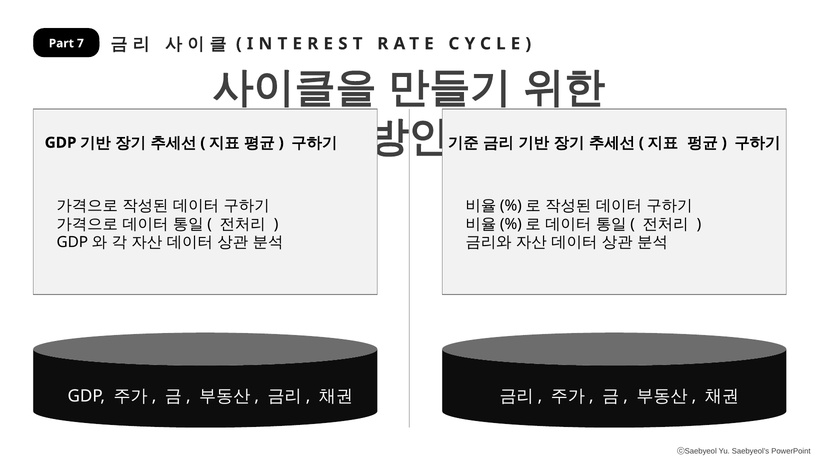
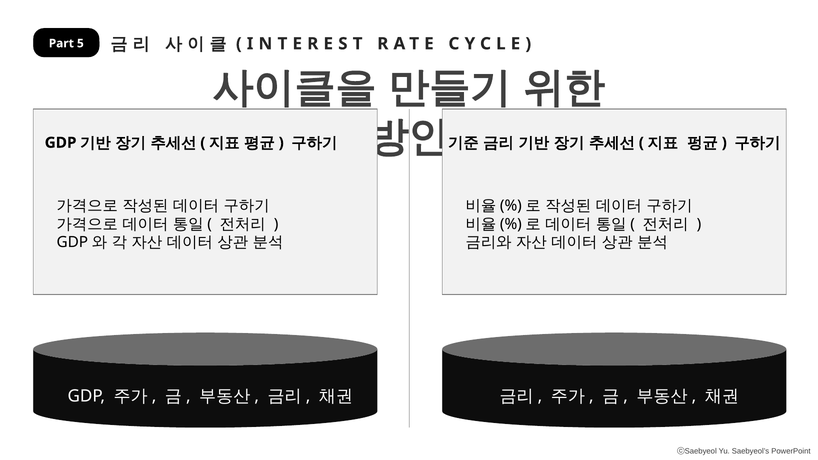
7: 7 -> 5 (80, 43)
